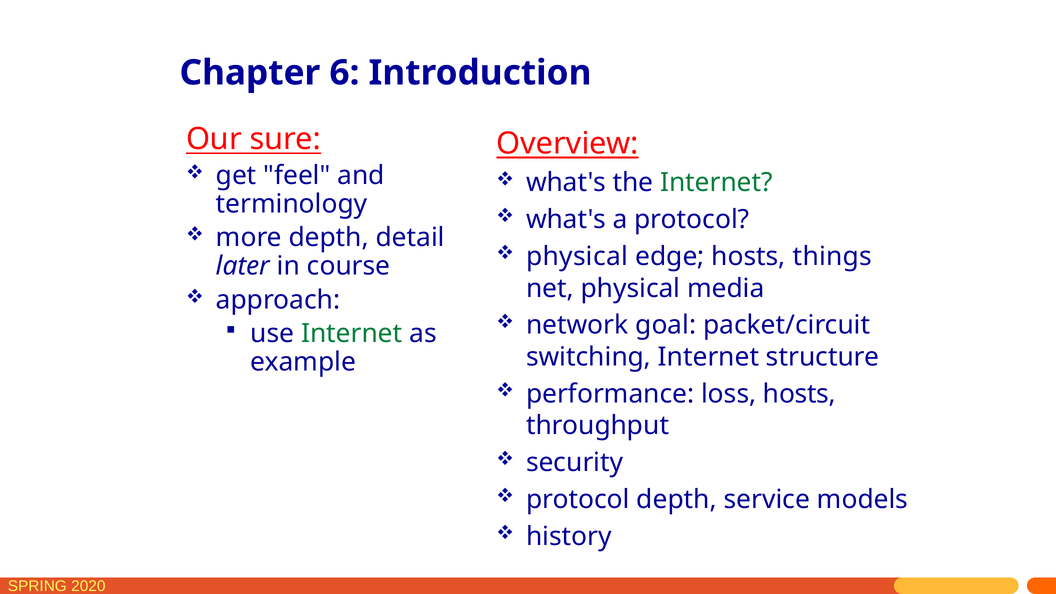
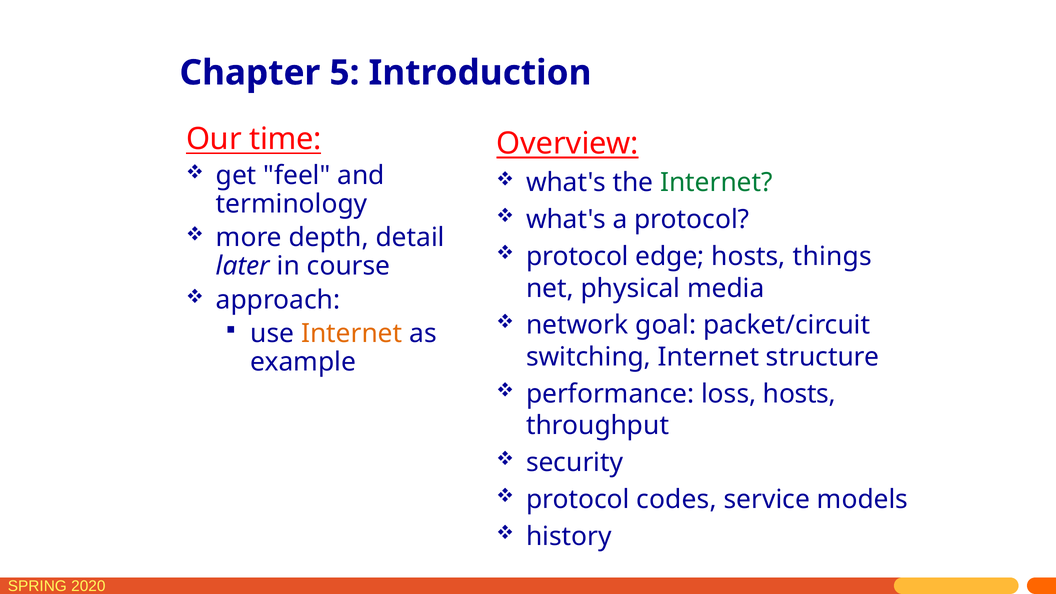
6: 6 -> 5 (344, 73)
sure: sure -> time (285, 139)
physical: physical -> protocol (577, 257)
Internet colour: green -> orange (352, 334)
protocol depth: depth -> codes (677, 499)
